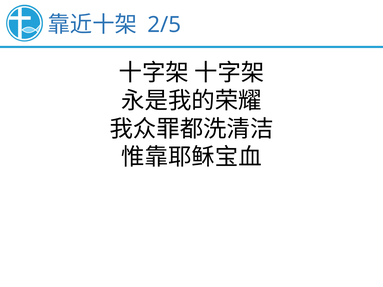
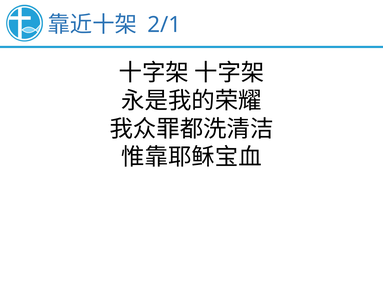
2/5: 2/5 -> 2/1 (164, 25)
